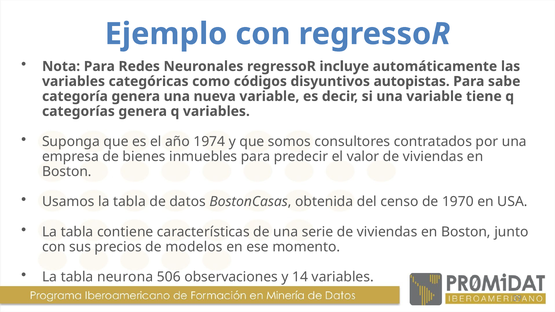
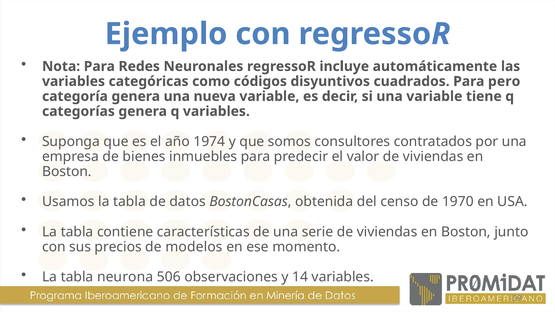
autopistas: autopistas -> cuadrados (412, 81)
sabe: sabe -> pero (504, 81)
